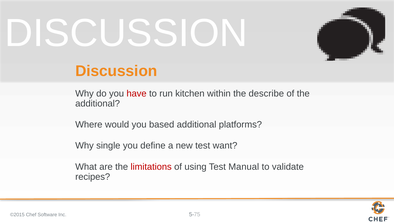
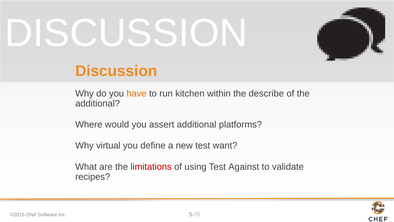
have colour: red -> orange (137, 93)
based: based -> assert (162, 124)
single: single -> virtual (108, 145)
Manual: Manual -> Against (244, 166)
